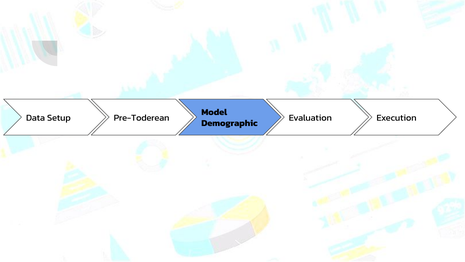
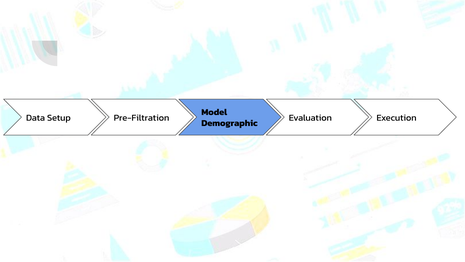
Pre-Toderean: Pre-Toderean -> Pre-Filtration (142, 118)
